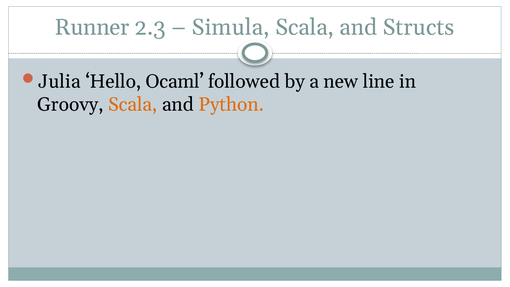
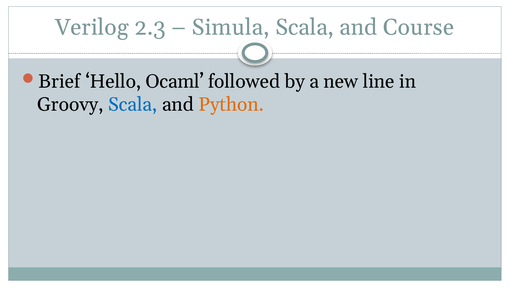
Runner: Runner -> Verilog (92, 27)
Structs: Structs -> Course (418, 27)
Julia: Julia -> Brief (59, 82)
Scala colour: orange -> blue (133, 105)
